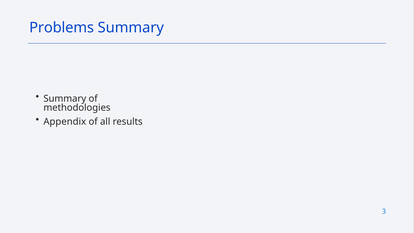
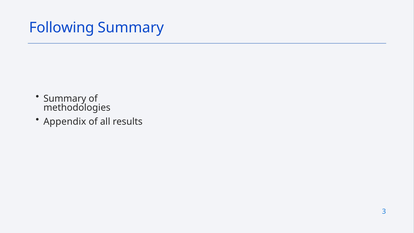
Problems: Problems -> Following (62, 28)
